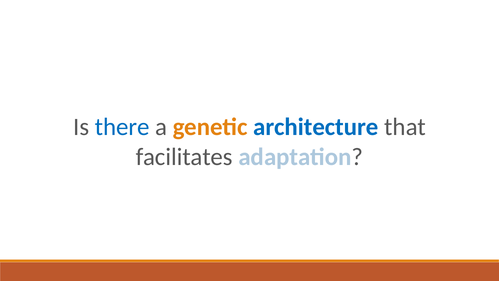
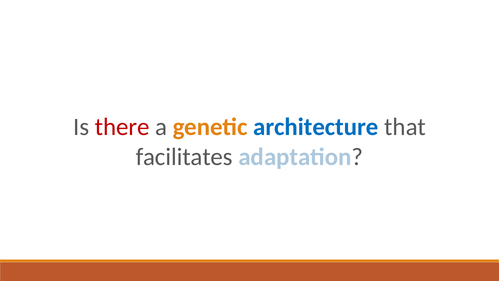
there colour: blue -> red (122, 127)
